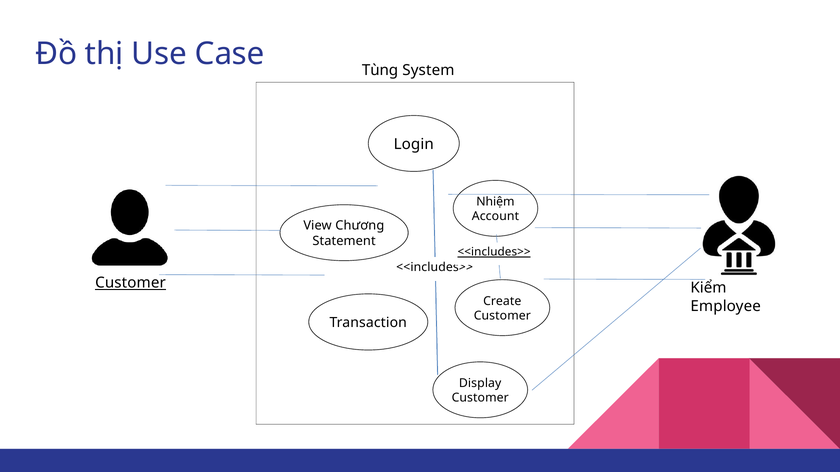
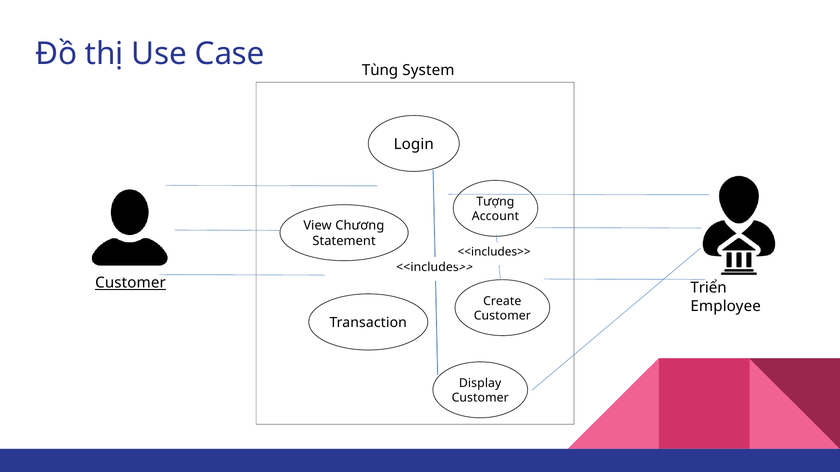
Nhiệm: Nhiệm -> Tượng (495, 202)
<<includes>> underline: present -> none (494, 252)
Kiểm: Kiểm -> Triển (709, 288)
